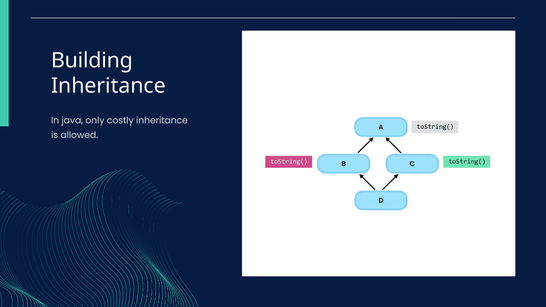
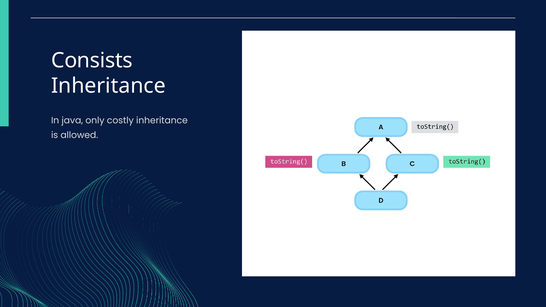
Building: Building -> Consists (92, 60)
